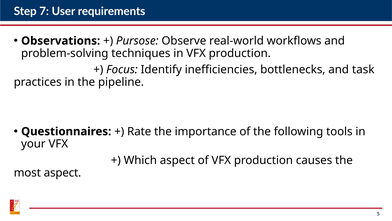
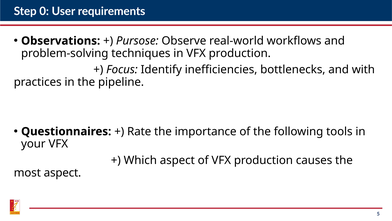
7: 7 -> 0 (44, 11)
task: task -> with (363, 70)
